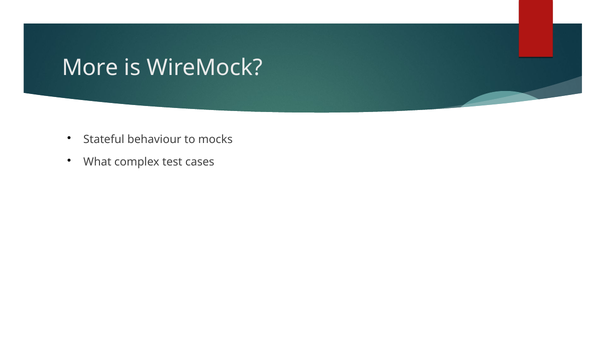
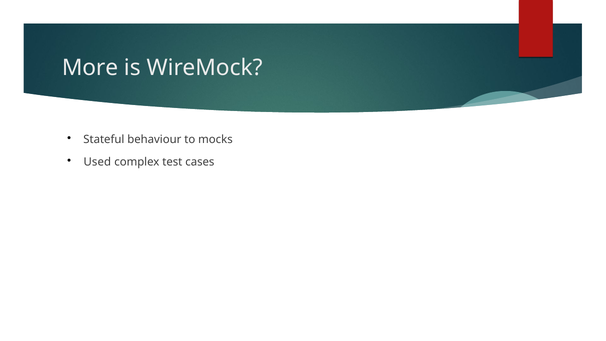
What: What -> Used (97, 162)
